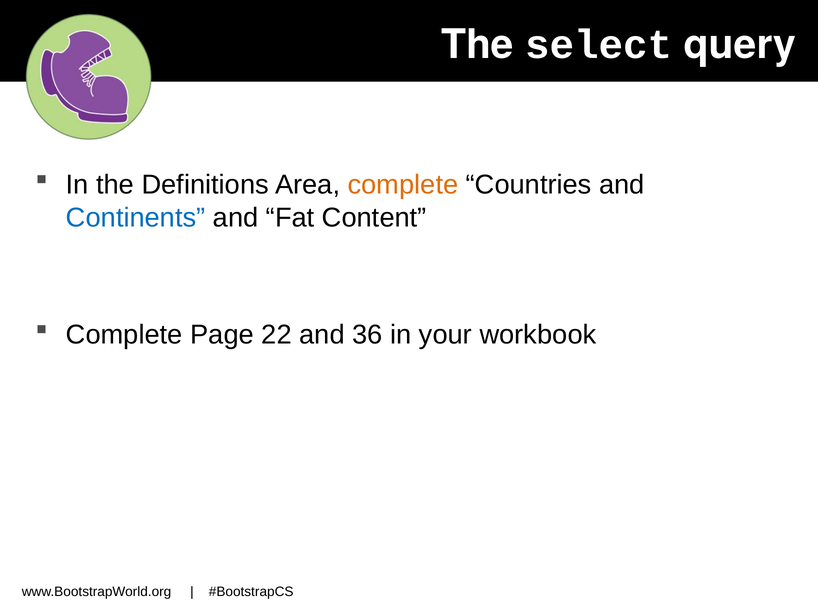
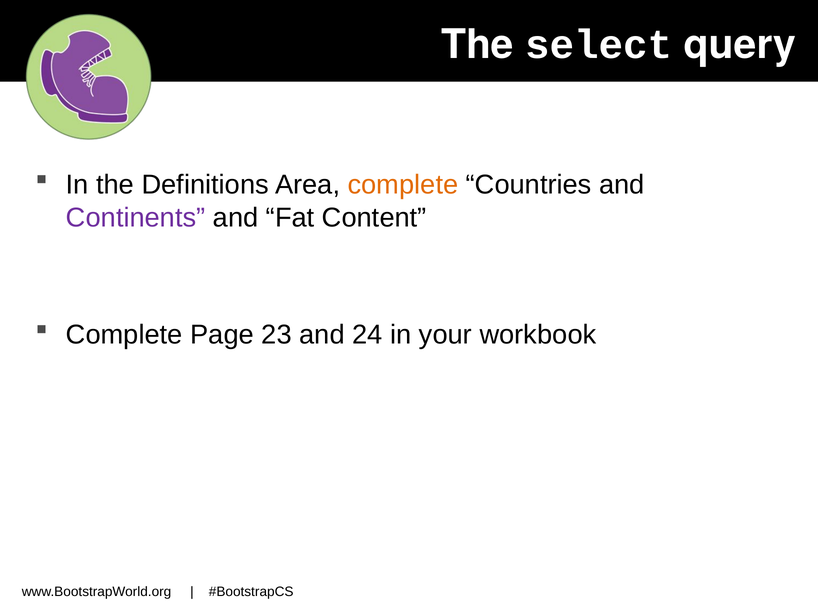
Continents colour: blue -> purple (136, 218)
22: 22 -> 23 (277, 335)
36: 36 -> 24 (367, 335)
